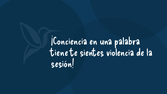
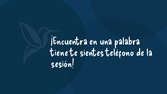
¡Conciencia: ¡Conciencia -> ¡Encuentra (69, 41)
violencia: violencia -> teléfono (120, 52)
